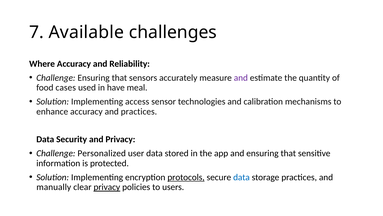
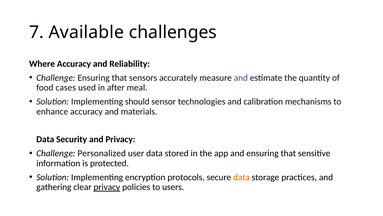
have: have -> after (116, 87)
access: access -> should (137, 101)
and practices: practices -> materials (139, 111)
protocols underline: present -> none (186, 177)
data colour: blue -> orange (241, 177)
manually: manually -> gathering (54, 187)
